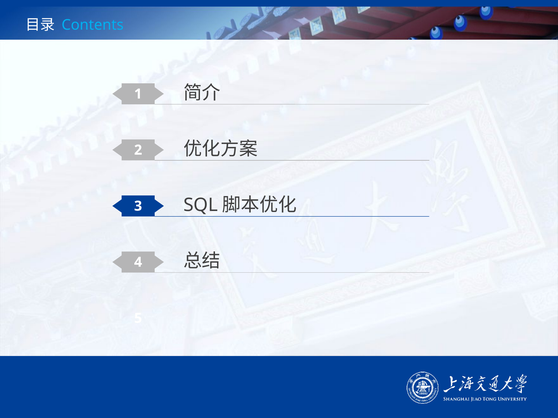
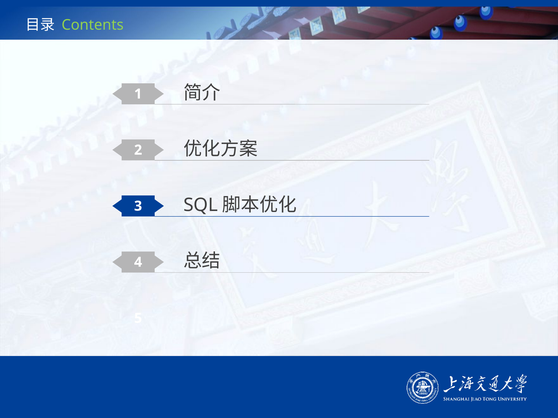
Contents colour: light blue -> light green (93, 25)
